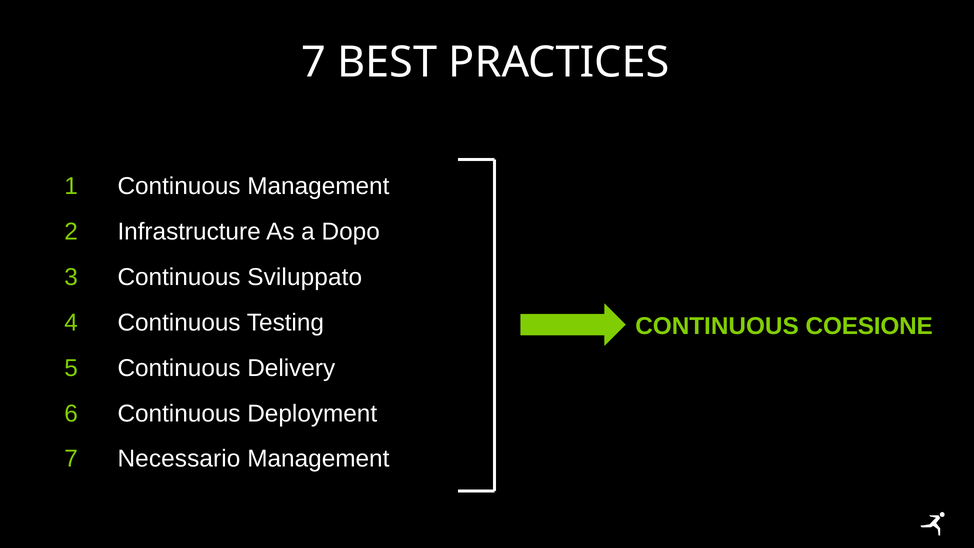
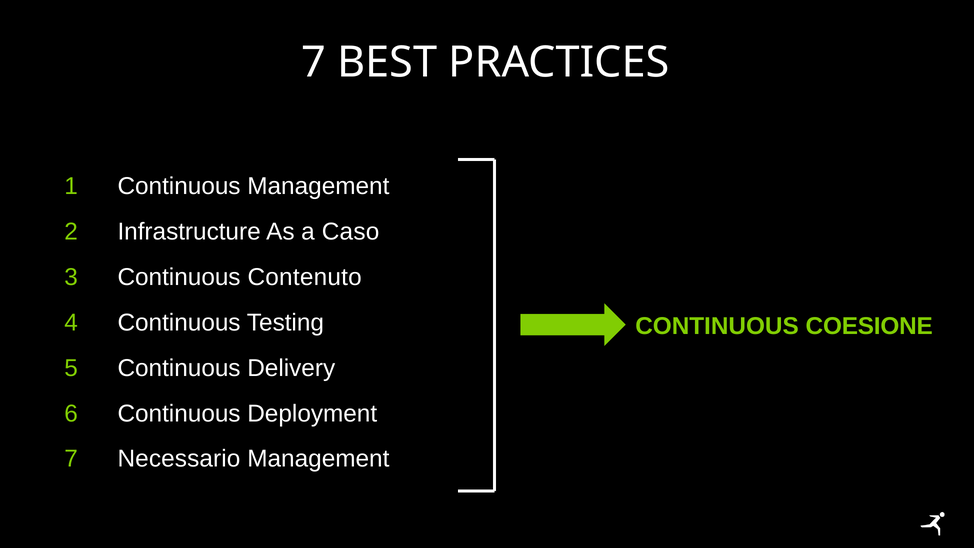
Dopo: Dopo -> Caso (351, 232)
Sviluppato: Sviluppato -> Contenuto (305, 277)
